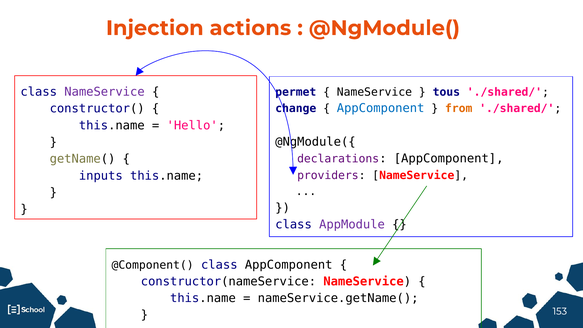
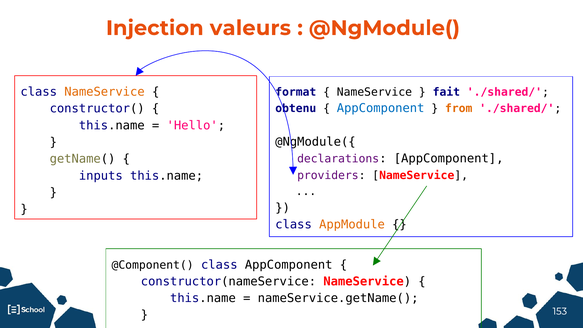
actions: actions -> valeurs (250, 28)
NameService colour: purple -> orange (104, 92)
permet: permet -> format (296, 92)
tous: tous -> fait (446, 92)
change: change -> obtenu (296, 109)
AppModule colour: purple -> orange (352, 224)
